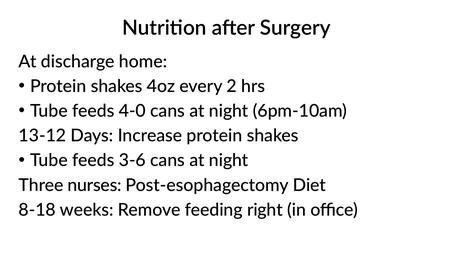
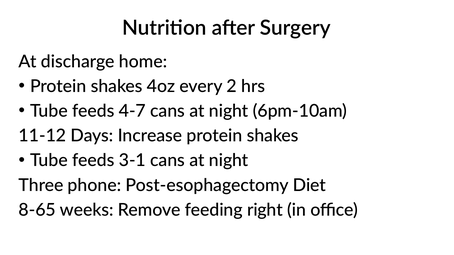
4-0: 4-0 -> 4-7 (132, 111)
13-12: 13-12 -> 11-12 (42, 136)
3-6: 3-6 -> 3-1 (132, 161)
nurses: nurses -> phone (94, 185)
8-18: 8-18 -> 8-65 (37, 210)
